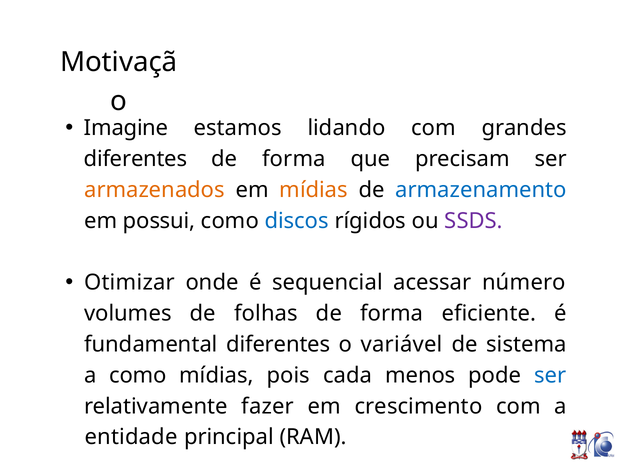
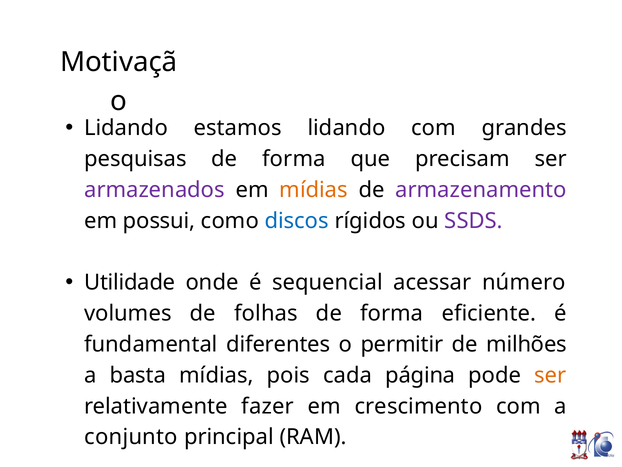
Imagine: Imagine -> Lidando (126, 128)
diferentes: diferentes -> pesquisas (135, 159)
armazenados colour: orange -> purple (154, 190)
armazenamento colour: blue -> purple (481, 190)
Otimizar: Otimizar -> Utilidade (130, 282)
variável: variável -> permitir (402, 344)
sistema: sistema -> milhões (527, 344)
a como: como -> basta (138, 375)
menos: menos -> página (420, 375)
ser colour: blue -> orange (550, 375)
entidade: entidade -> conjunto (131, 437)
